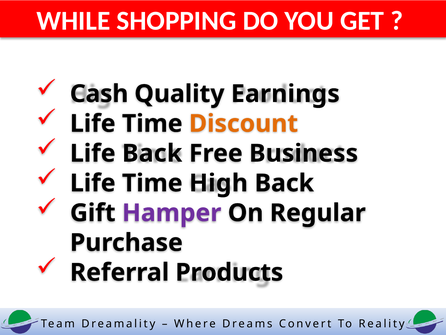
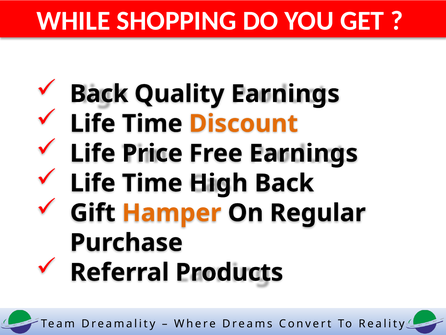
Cash: Cash -> Back (99, 94)
Life Back: Back -> Price (152, 153)
Free Business: Business -> Earnings (304, 153)
Hamper colour: purple -> orange (172, 213)
